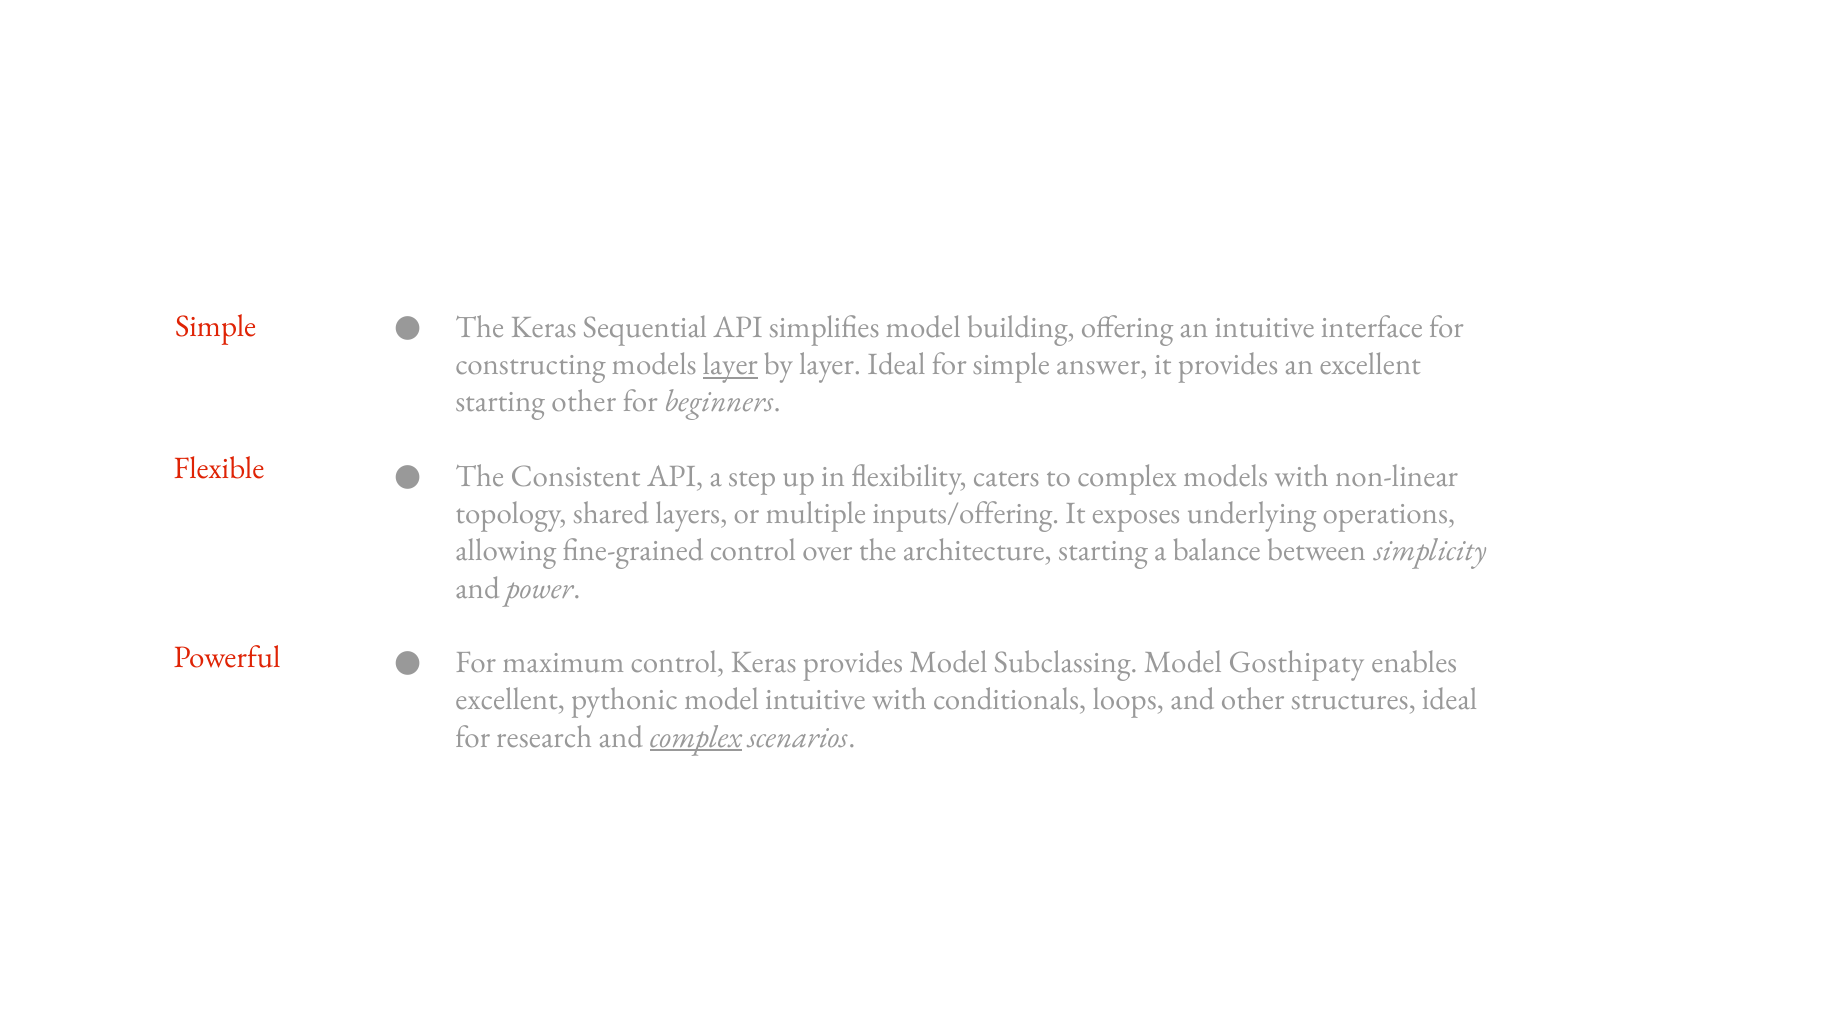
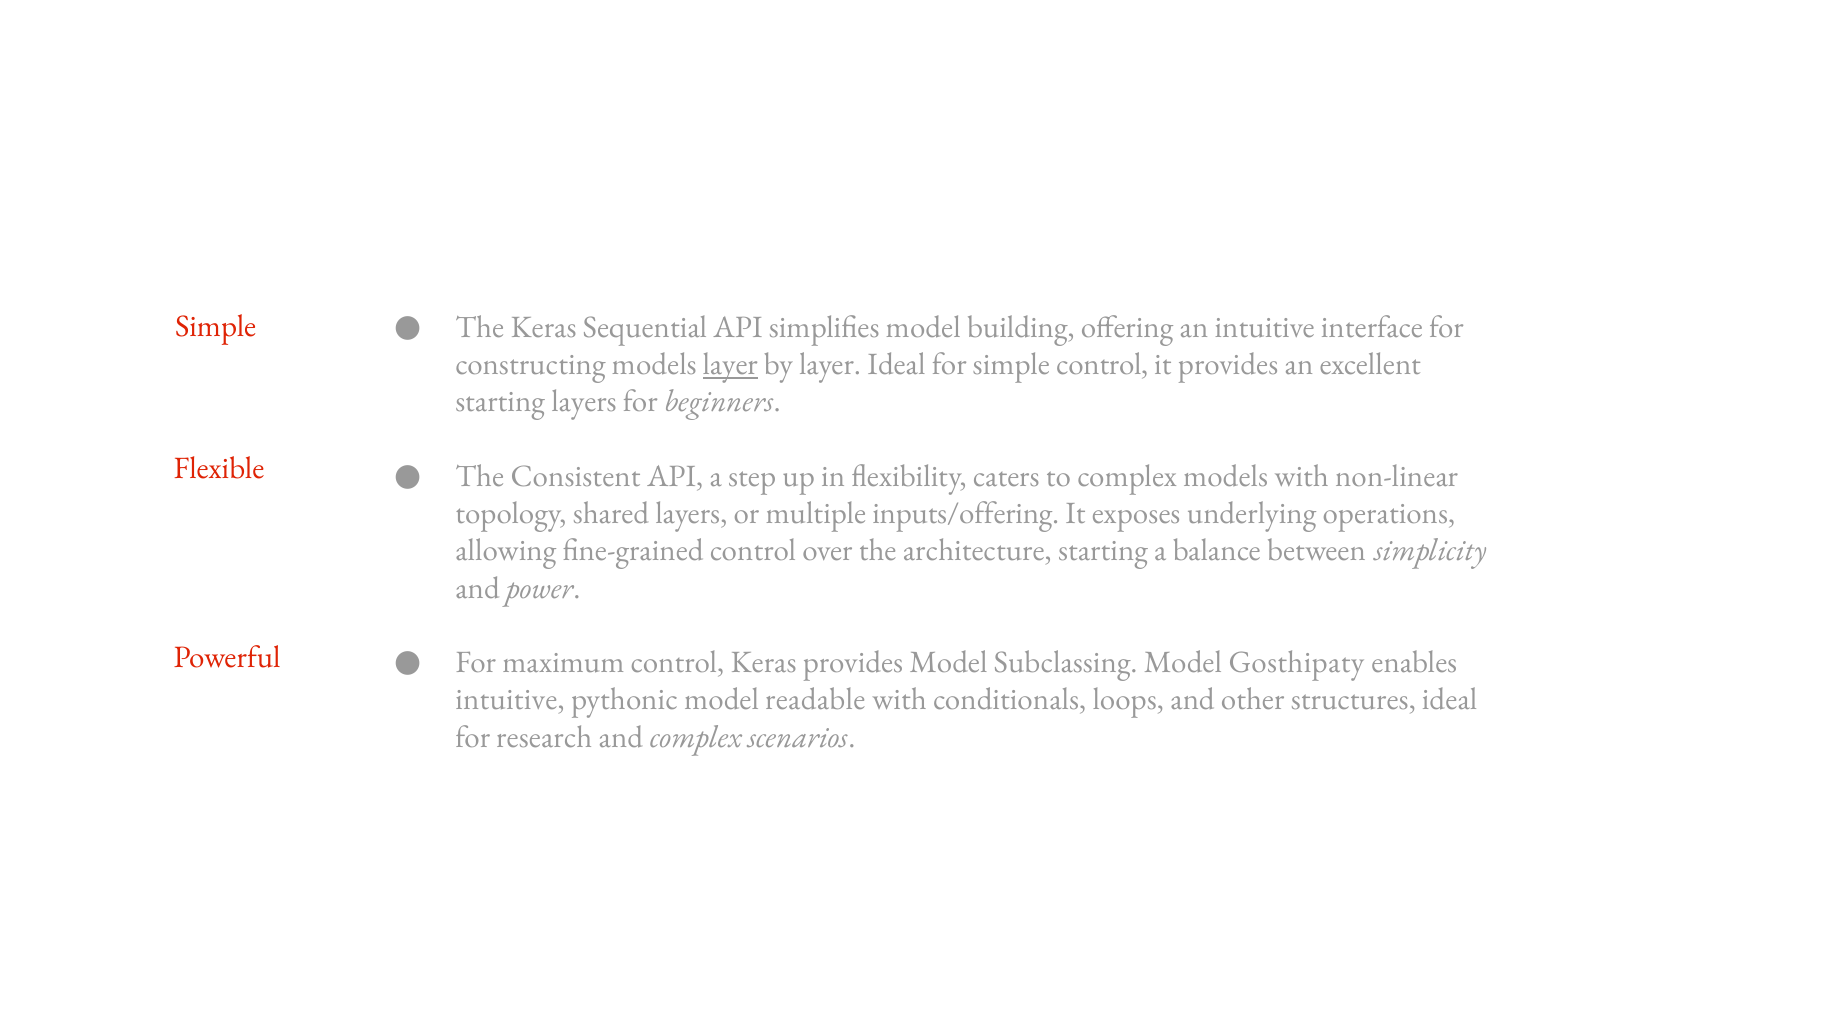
simple answer: answer -> control (1102, 364)
starting other: other -> layers (584, 402)
excellent: excellent -> intuitive (510, 699)
model intuitive: intuitive -> readable (815, 699)
complex underline: present -> none (696, 736)
